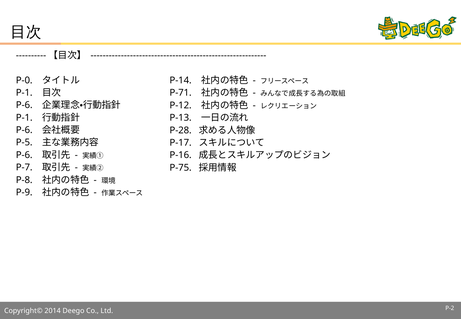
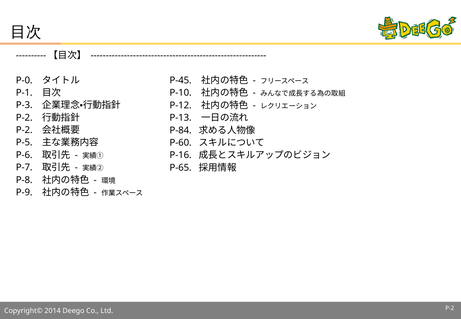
P-14: P-14 -> P-45 (181, 80)
P-71: P-71 -> P-10 (181, 93)
P-6: P-6 -> P-3 (24, 105)
P-1: P-1 -> P-2 (24, 118)
P-6: P-6 -> P-2 (24, 130)
P-28: P-28 -> P-84 (181, 130)
P-17: P-17 -> P-60 (181, 143)
P-75: P-75 -> P-65 (181, 168)
